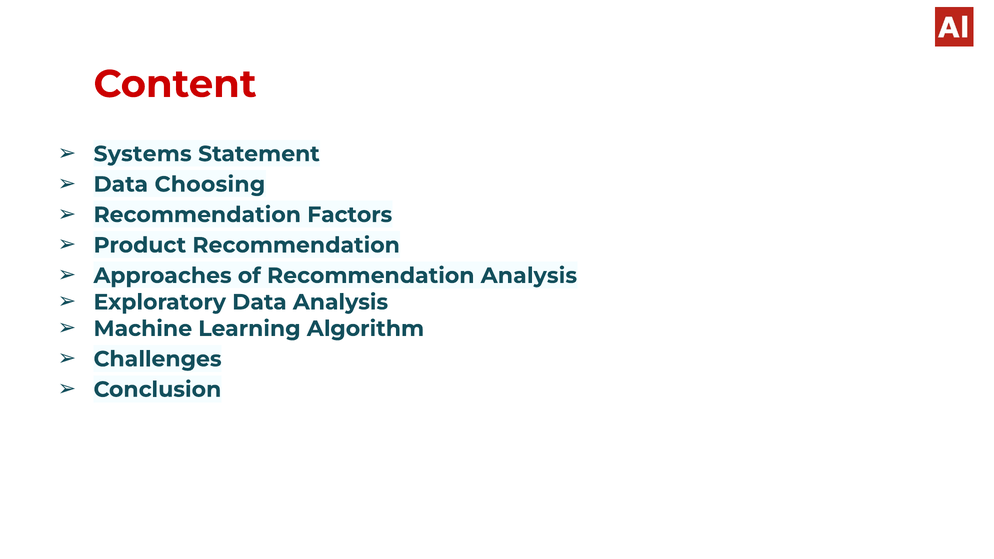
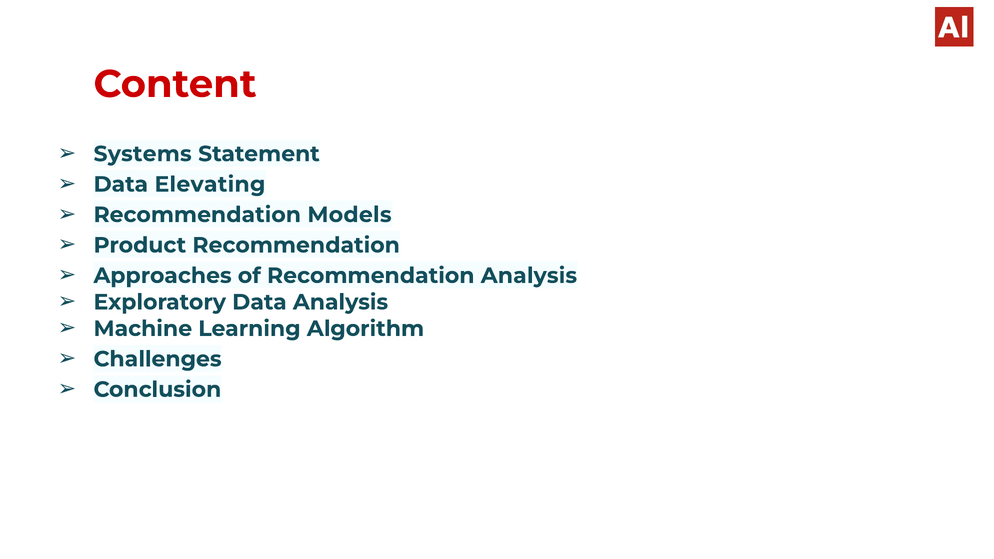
Choosing: Choosing -> Elevating (210, 184)
Factors: Factors -> Models (350, 215)
